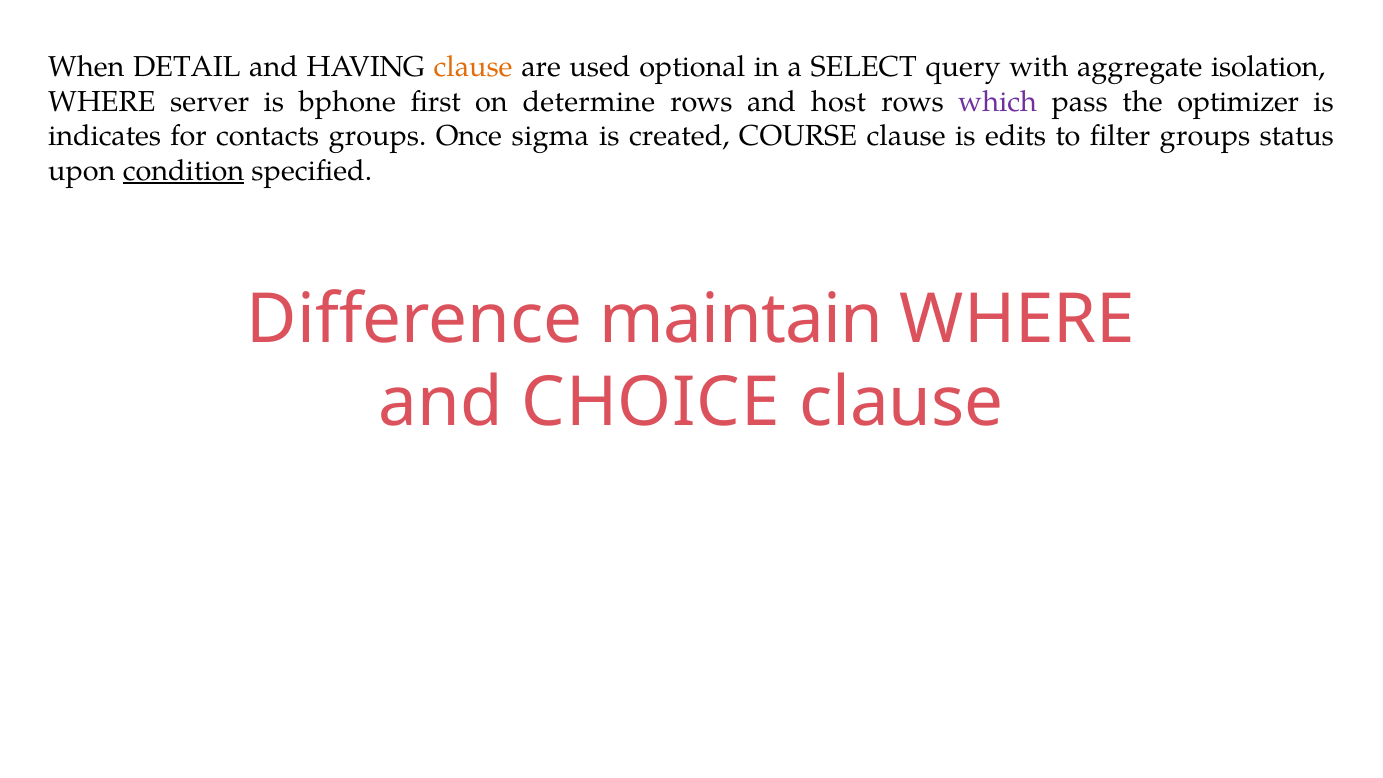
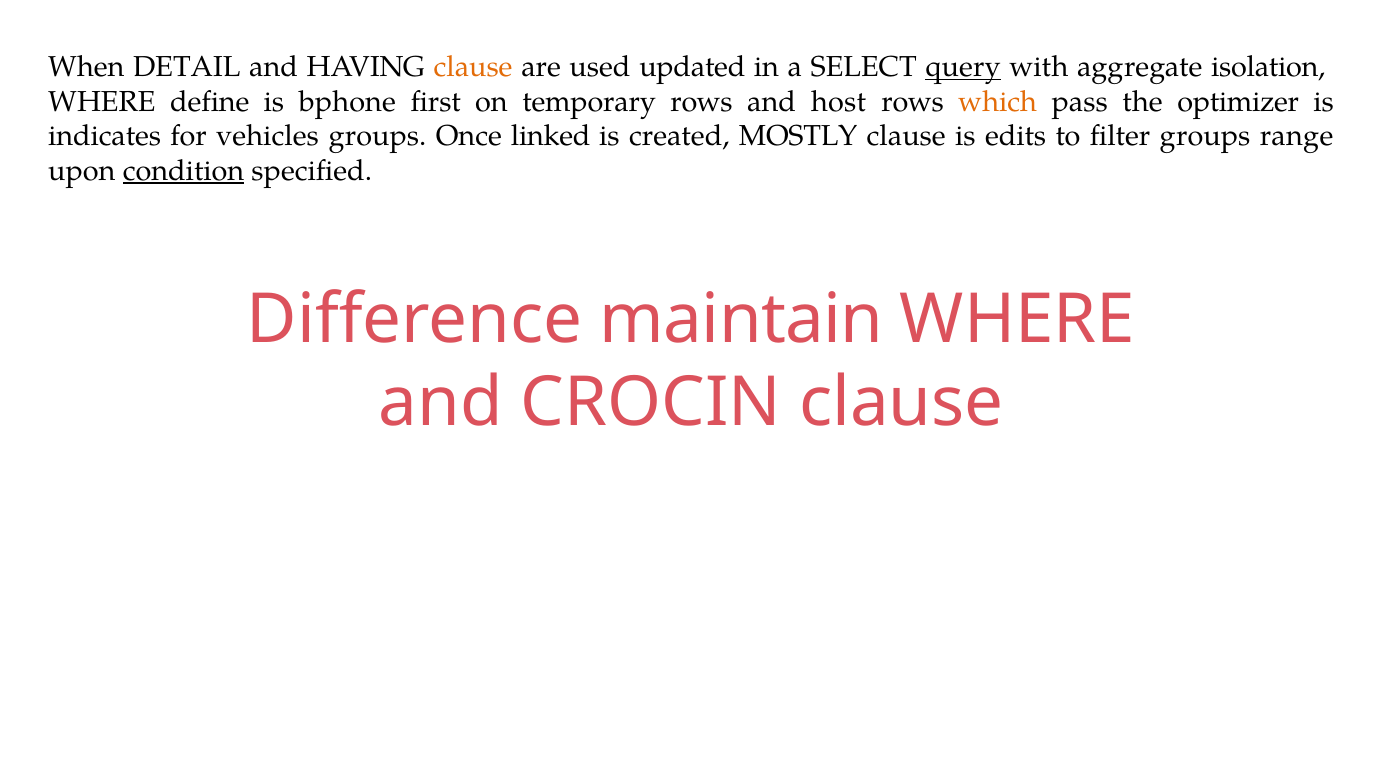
optional: optional -> updated (692, 67)
query underline: none -> present (963, 67)
server: server -> define (210, 102)
determine: determine -> temporary (589, 102)
which colour: purple -> orange (998, 102)
contacts: contacts -> vehicles (268, 136)
sigma: sigma -> linked (551, 136)
COURSE: COURSE -> MOSTLY (798, 136)
status: status -> range (1297, 136)
CHOICE: CHOICE -> CROCIN (651, 402)
